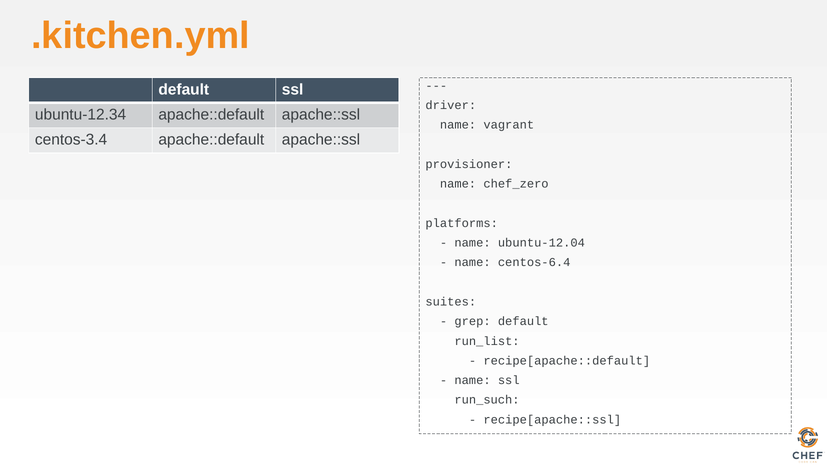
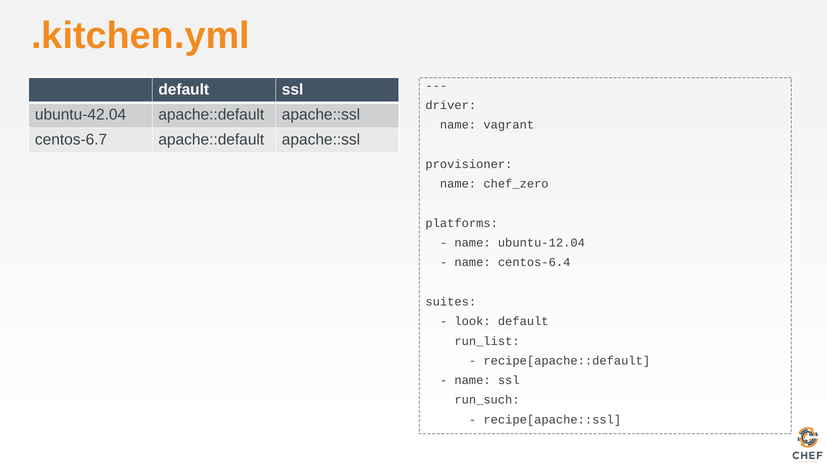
ubuntu-12.34: ubuntu-12.34 -> ubuntu-42.04 (81, 115)
centos-3.4: centos-3.4 -> centos-6.7 (71, 140)
grep: grep -> look (473, 322)
